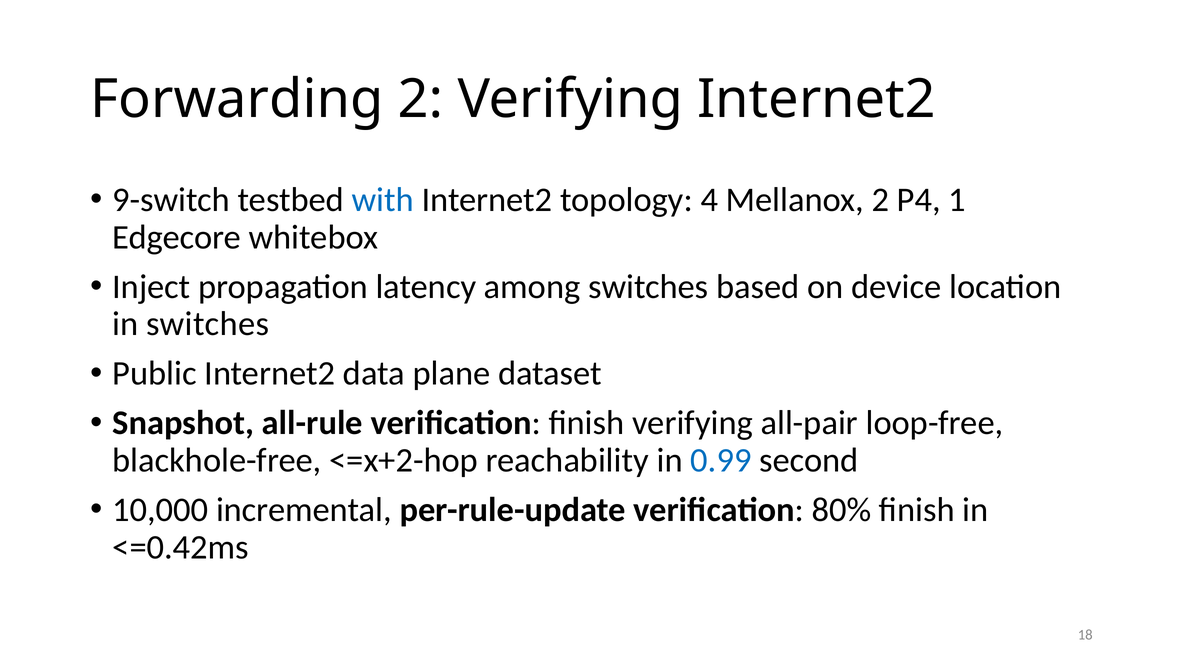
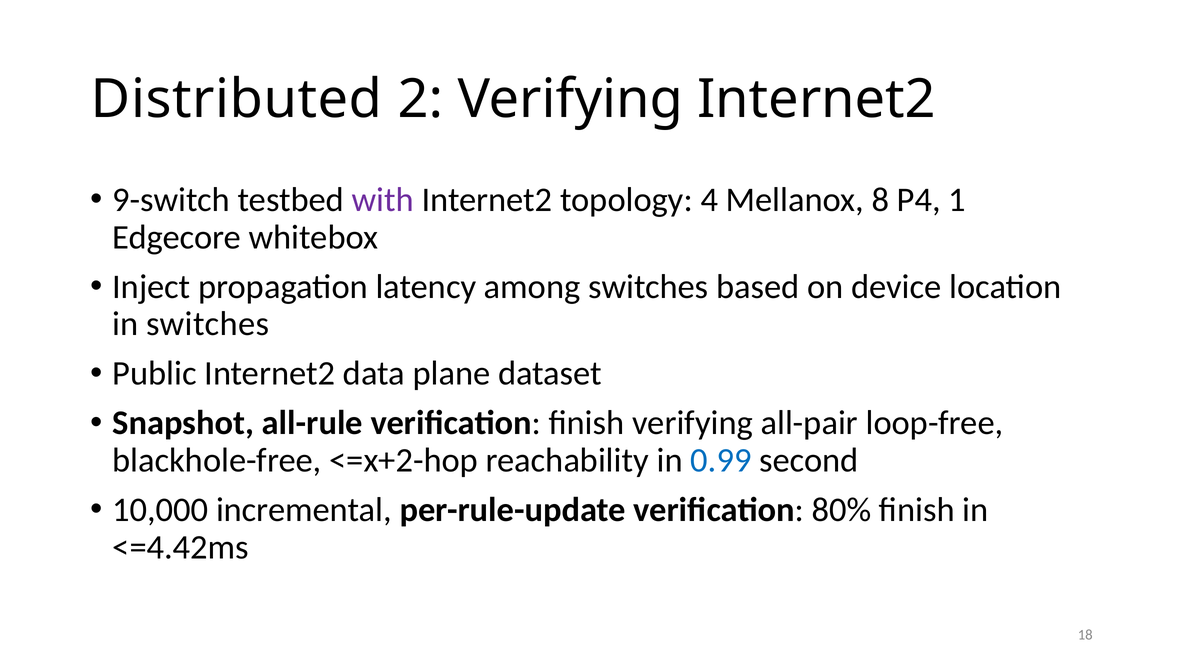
Forwarding: Forwarding -> Distributed (237, 99)
with colour: blue -> purple (383, 200)
Mellanox 2: 2 -> 8 (880, 200)
<=0.42ms: <=0.42ms -> <=4.42ms (181, 548)
